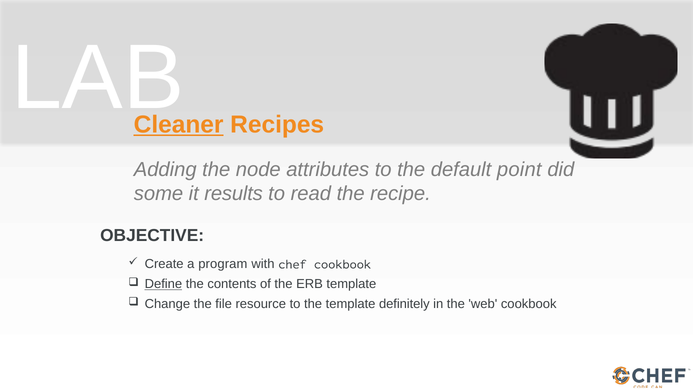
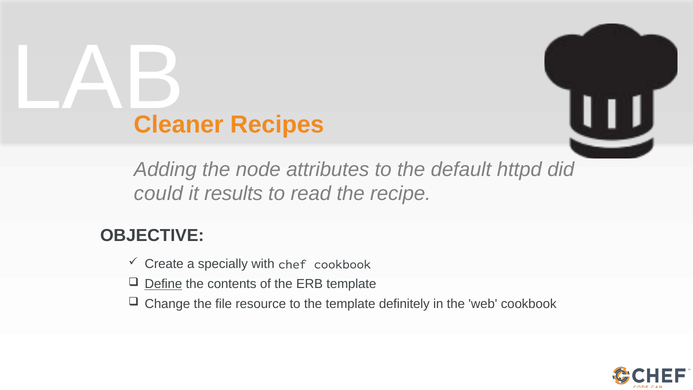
Cleaner underline: present -> none (179, 125)
point: point -> httpd (519, 169)
some: some -> could (158, 194)
program: program -> specially (223, 264)
